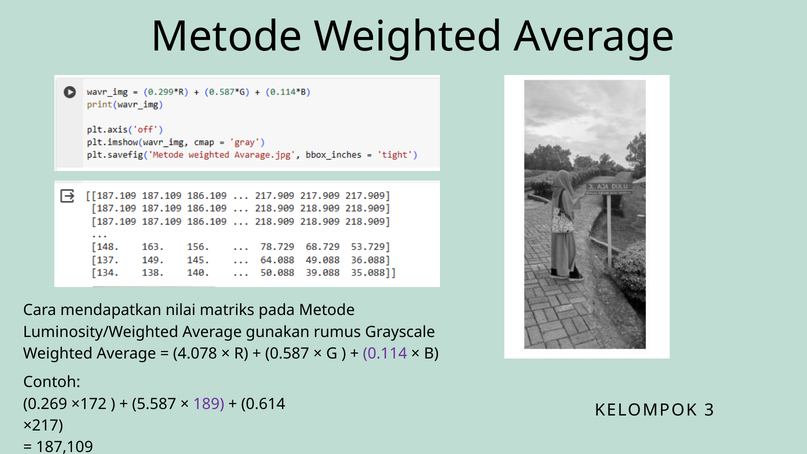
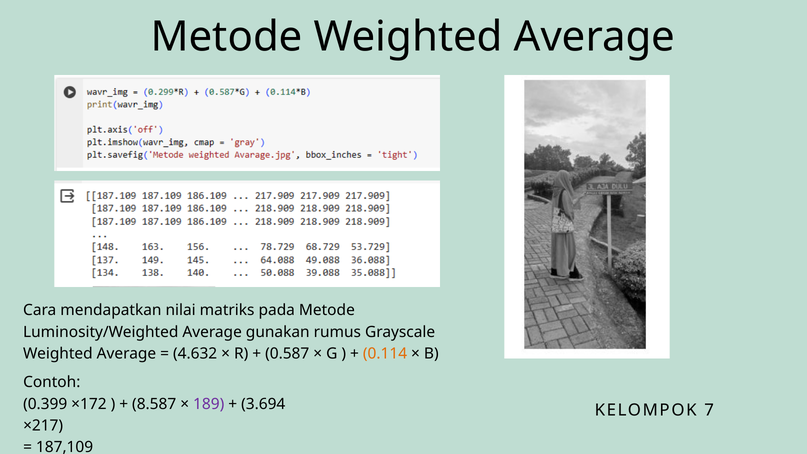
4.078: 4.078 -> 4.632 (195, 354)
0.114 colour: purple -> orange (385, 354)
0.269: 0.269 -> 0.399 (45, 404)
5.587: 5.587 -> 8.587 (154, 404)
0.614: 0.614 -> 3.694 (263, 404)
3: 3 -> 7 (709, 410)
